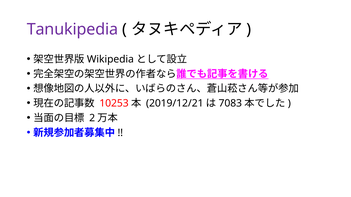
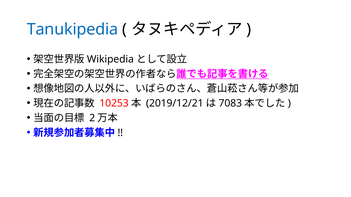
Tanukipedia colour: purple -> blue (72, 29)
